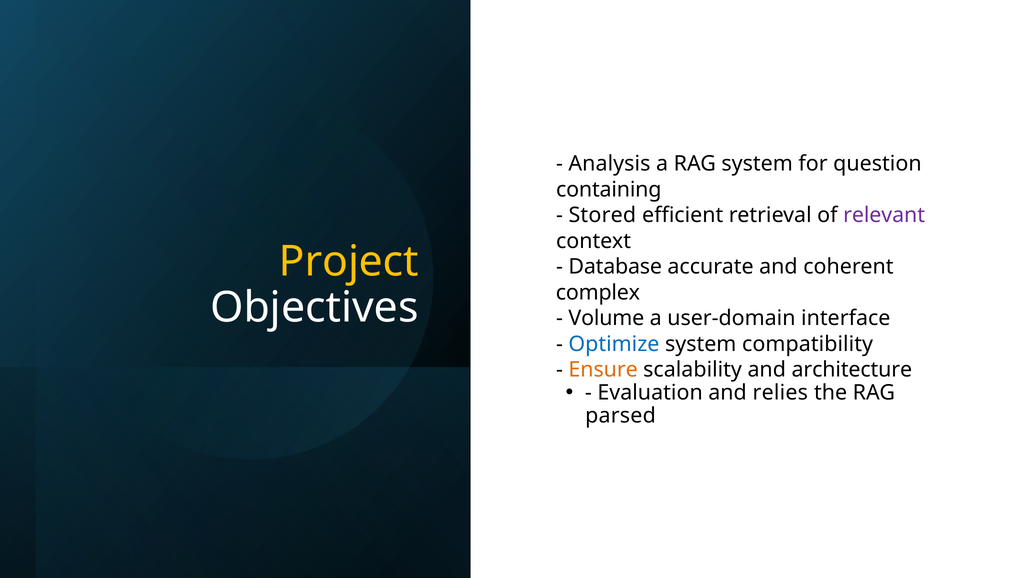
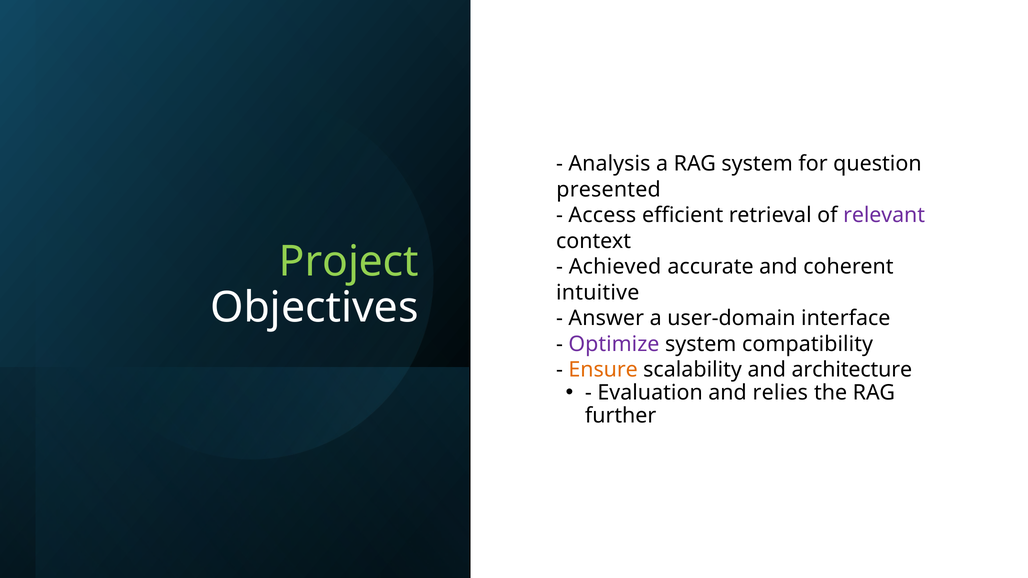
containing: containing -> presented (609, 190)
Stored: Stored -> Access (602, 215)
Project colour: yellow -> light green (349, 262)
Database: Database -> Achieved (615, 267)
complex: complex -> intuitive (598, 293)
Volume: Volume -> Answer (606, 318)
Optimize colour: blue -> purple (614, 344)
parsed: parsed -> further (621, 416)
